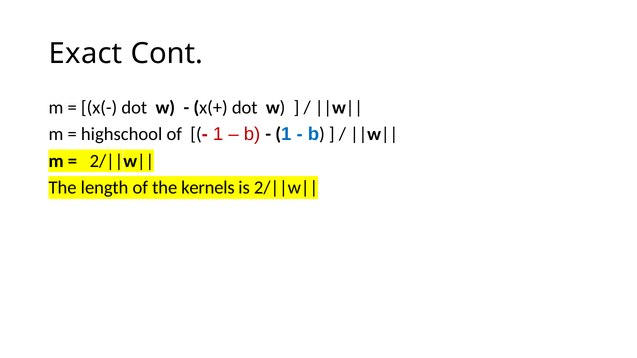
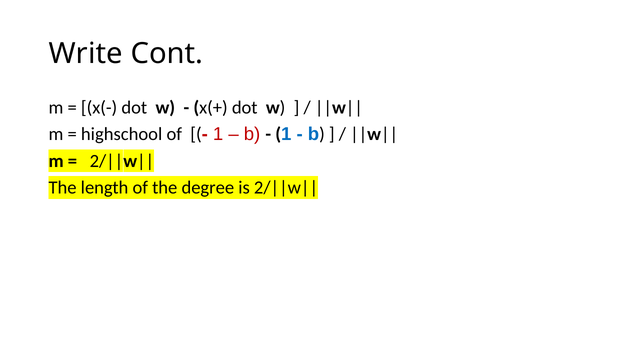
Exact: Exact -> Write (86, 54)
kernels: kernels -> degree (208, 188)
